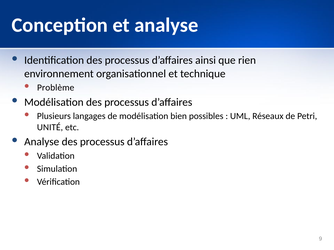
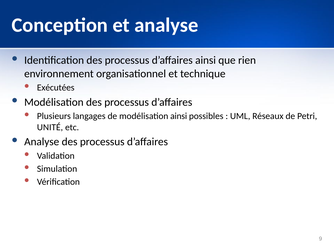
Problème: Problème -> Exécutées (56, 88)
modélisation bien: bien -> ainsi (179, 116)
